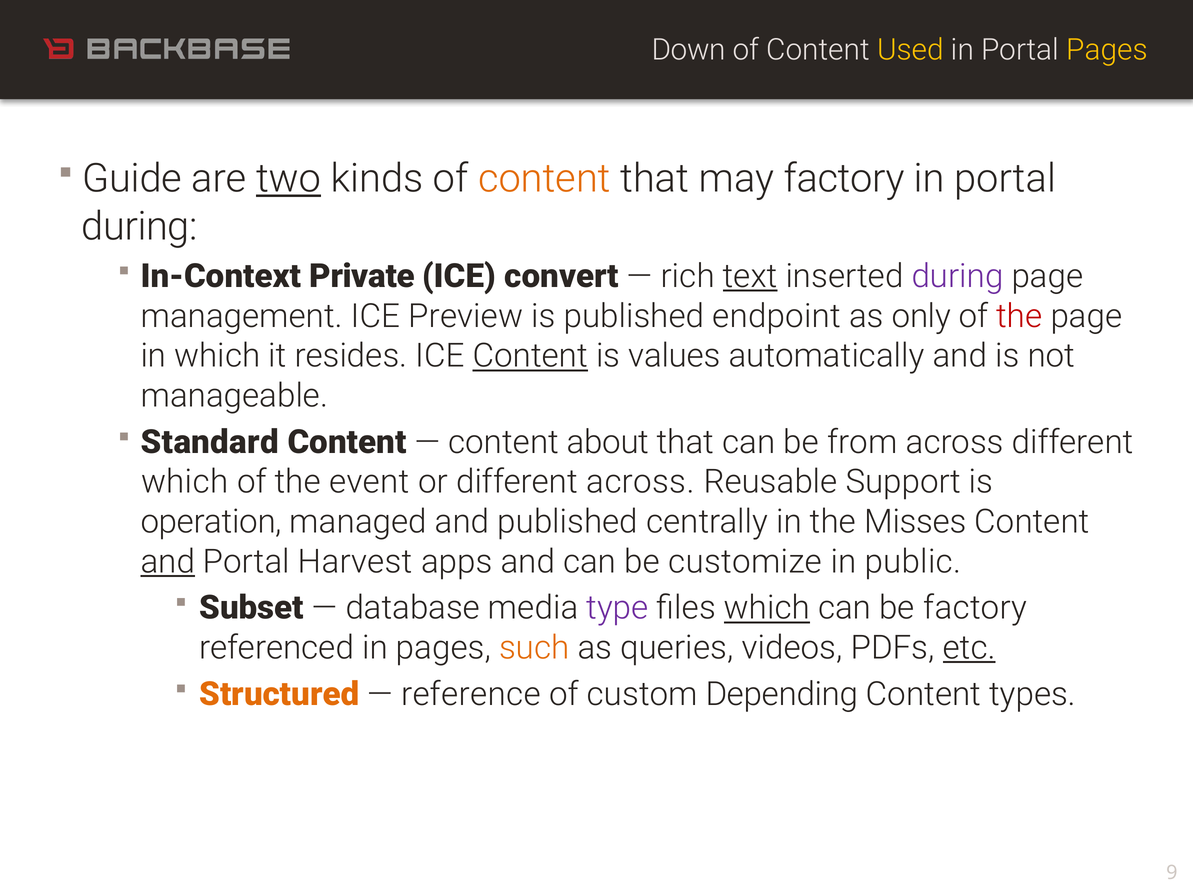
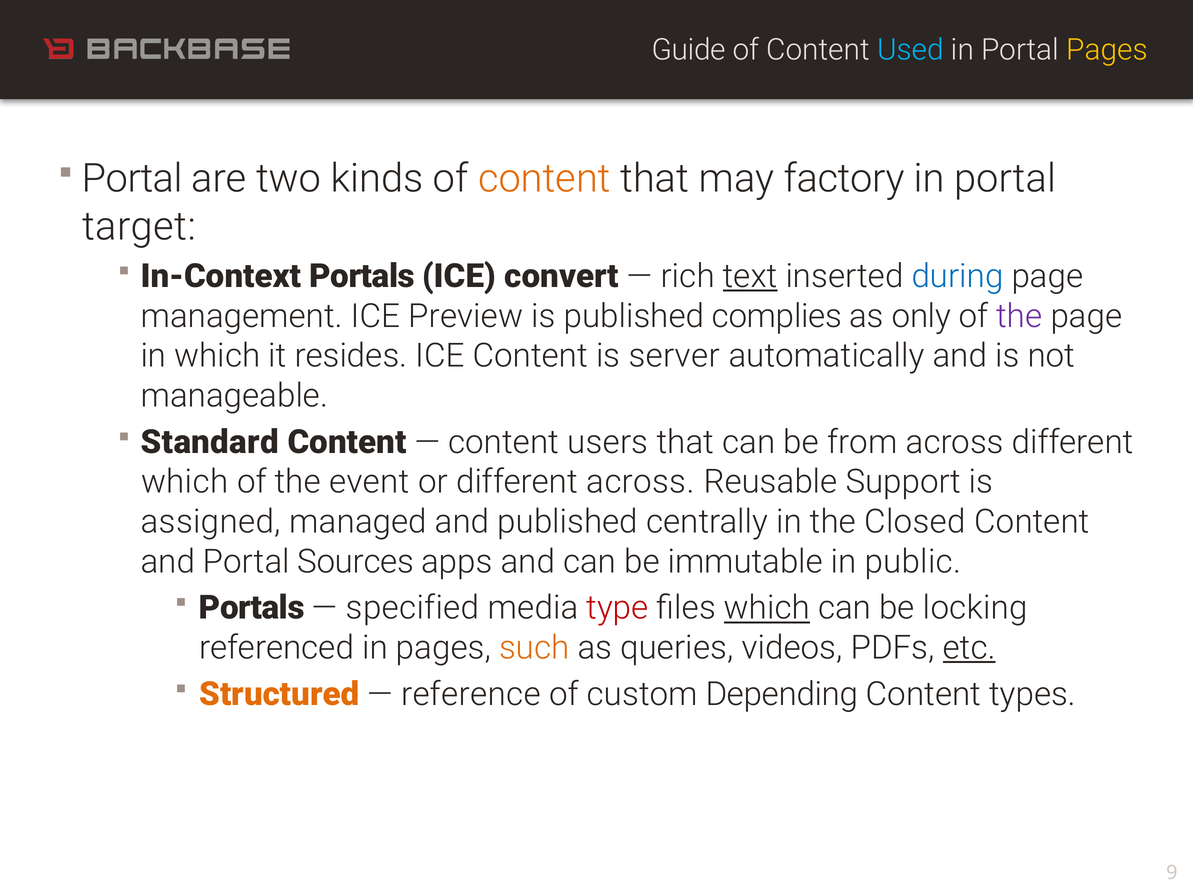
Down: Down -> Guide (689, 50)
Used colour: yellow -> light blue (910, 50)
Guide: Guide -> Portal (132, 179)
two underline: present -> none (289, 179)
during: during -> target (139, 226)
In-Context Private: Private -> Portals (362, 276)
during colour: purple -> blue (957, 276)
endpoint: endpoint -> complies (777, 316)
the colour: red -> purple (1019, 316)
Content underline: present -> none (530, 356)
values: values -> server (674, 356)
about: about -> users (608, 442)
operation: operation -> assigned (211, 522)
Misses: Misses -> Closed (915, 522)
and underline: present -> none (168, 561)
Harvest: Harvest -> Sources (356, 561)
customize: customize -> immutable (745, 561)
Subset: Subset -> Portals (252, 608)
database: database -> specified (413, 608)
type colour: purple -> red (617, 608)
be factory: factory -> locking (975, 608)
